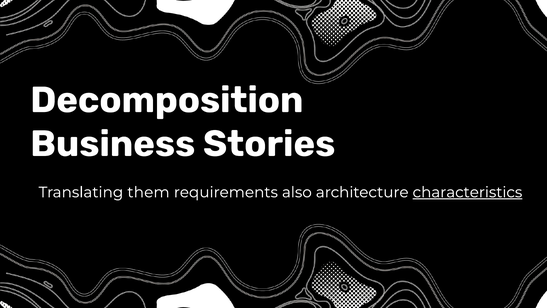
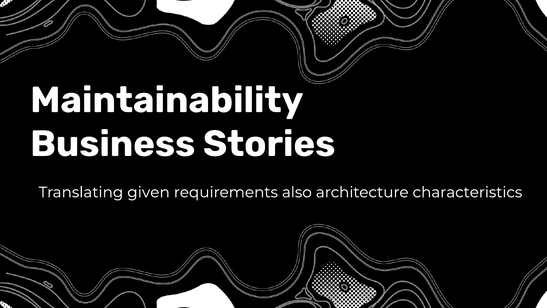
Decomposition: Decomposition -> Maintainability (167, 100)
them: them -> given (149, 192)
characteristics underline: present -> none (467, 192)
